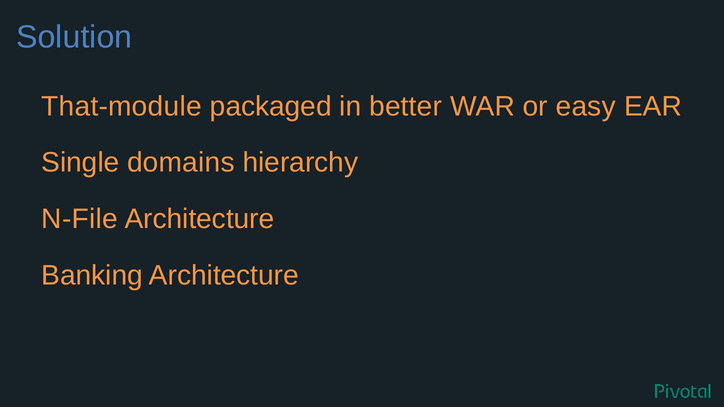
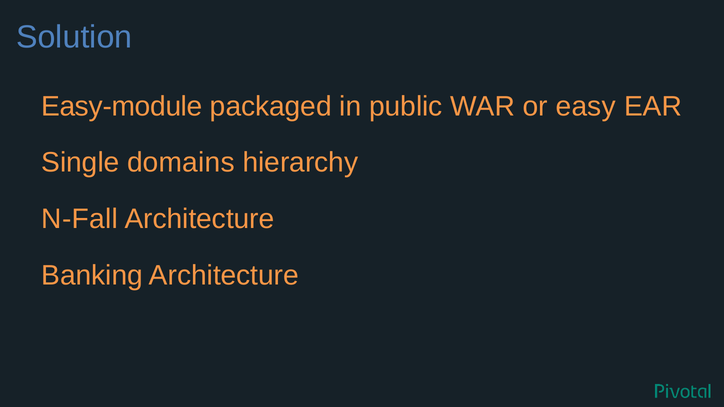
That-module: That-module -> Easy-module (122, 106)
better: better -> public (406, 106)
N-File: N-File -> N-Fall (80, 219)
